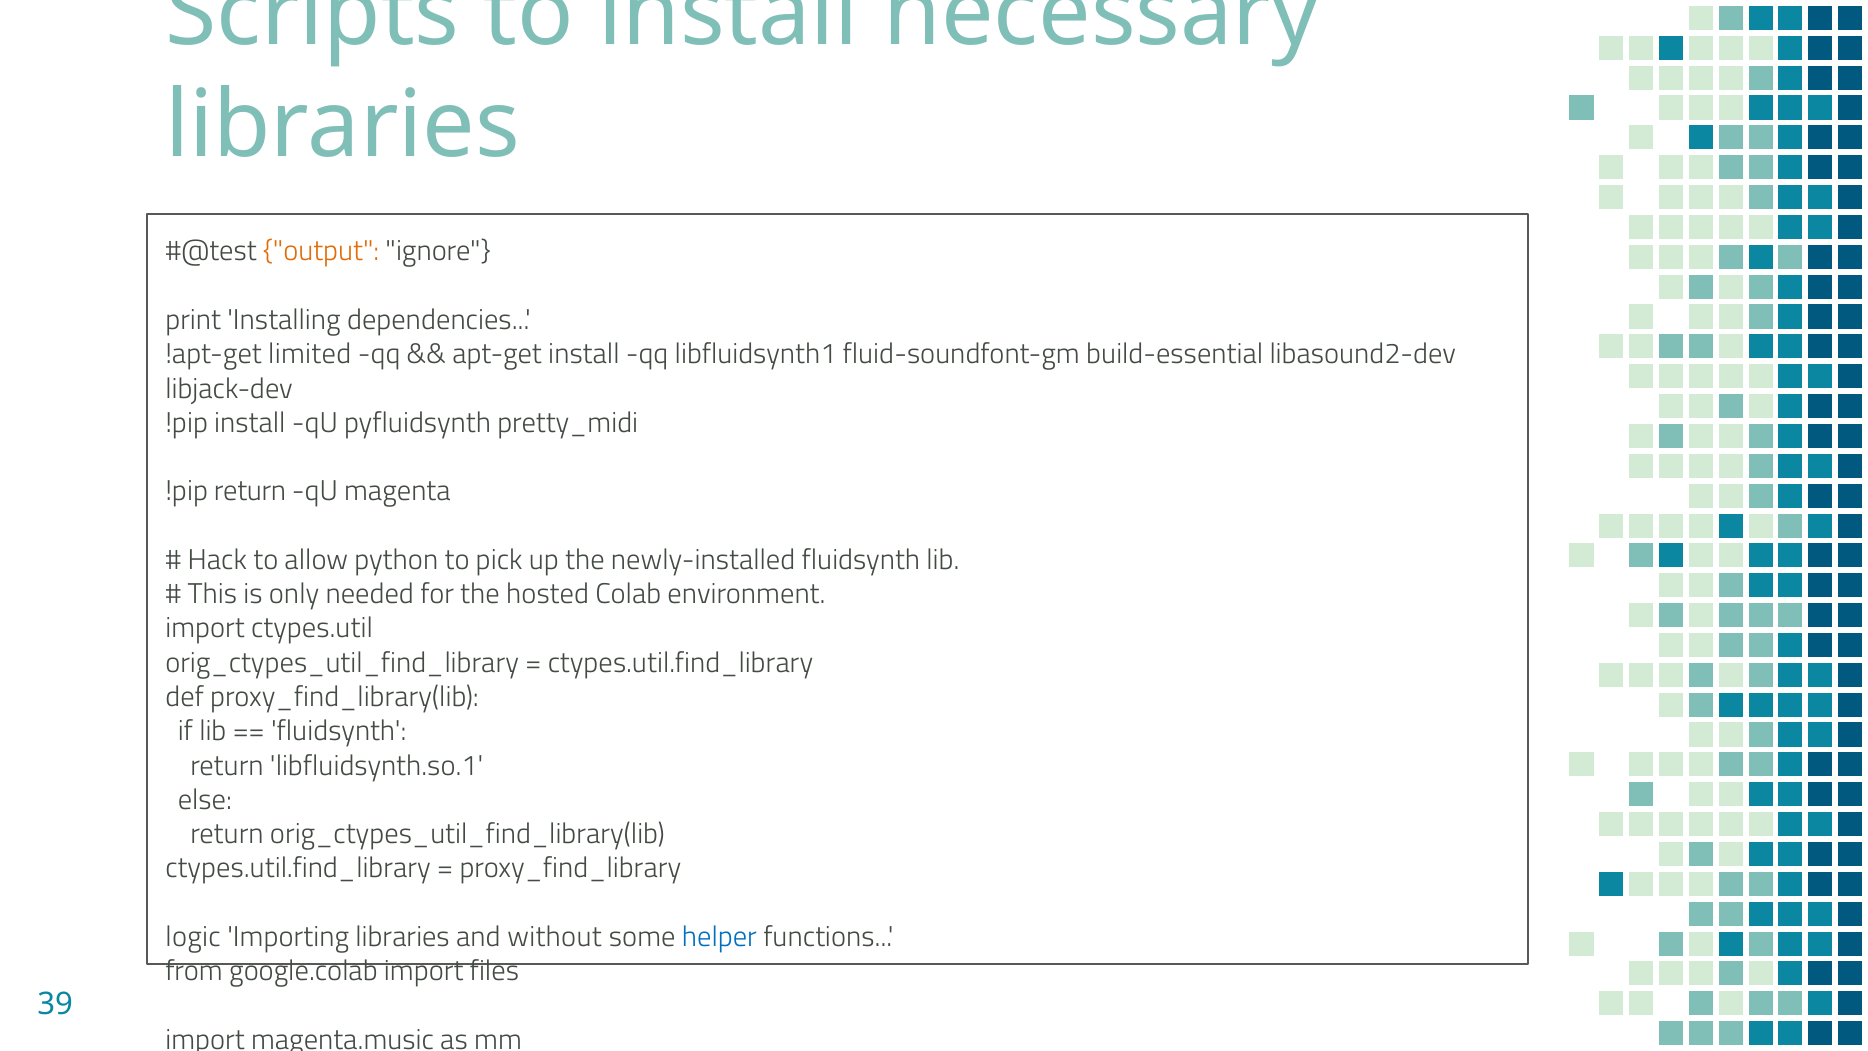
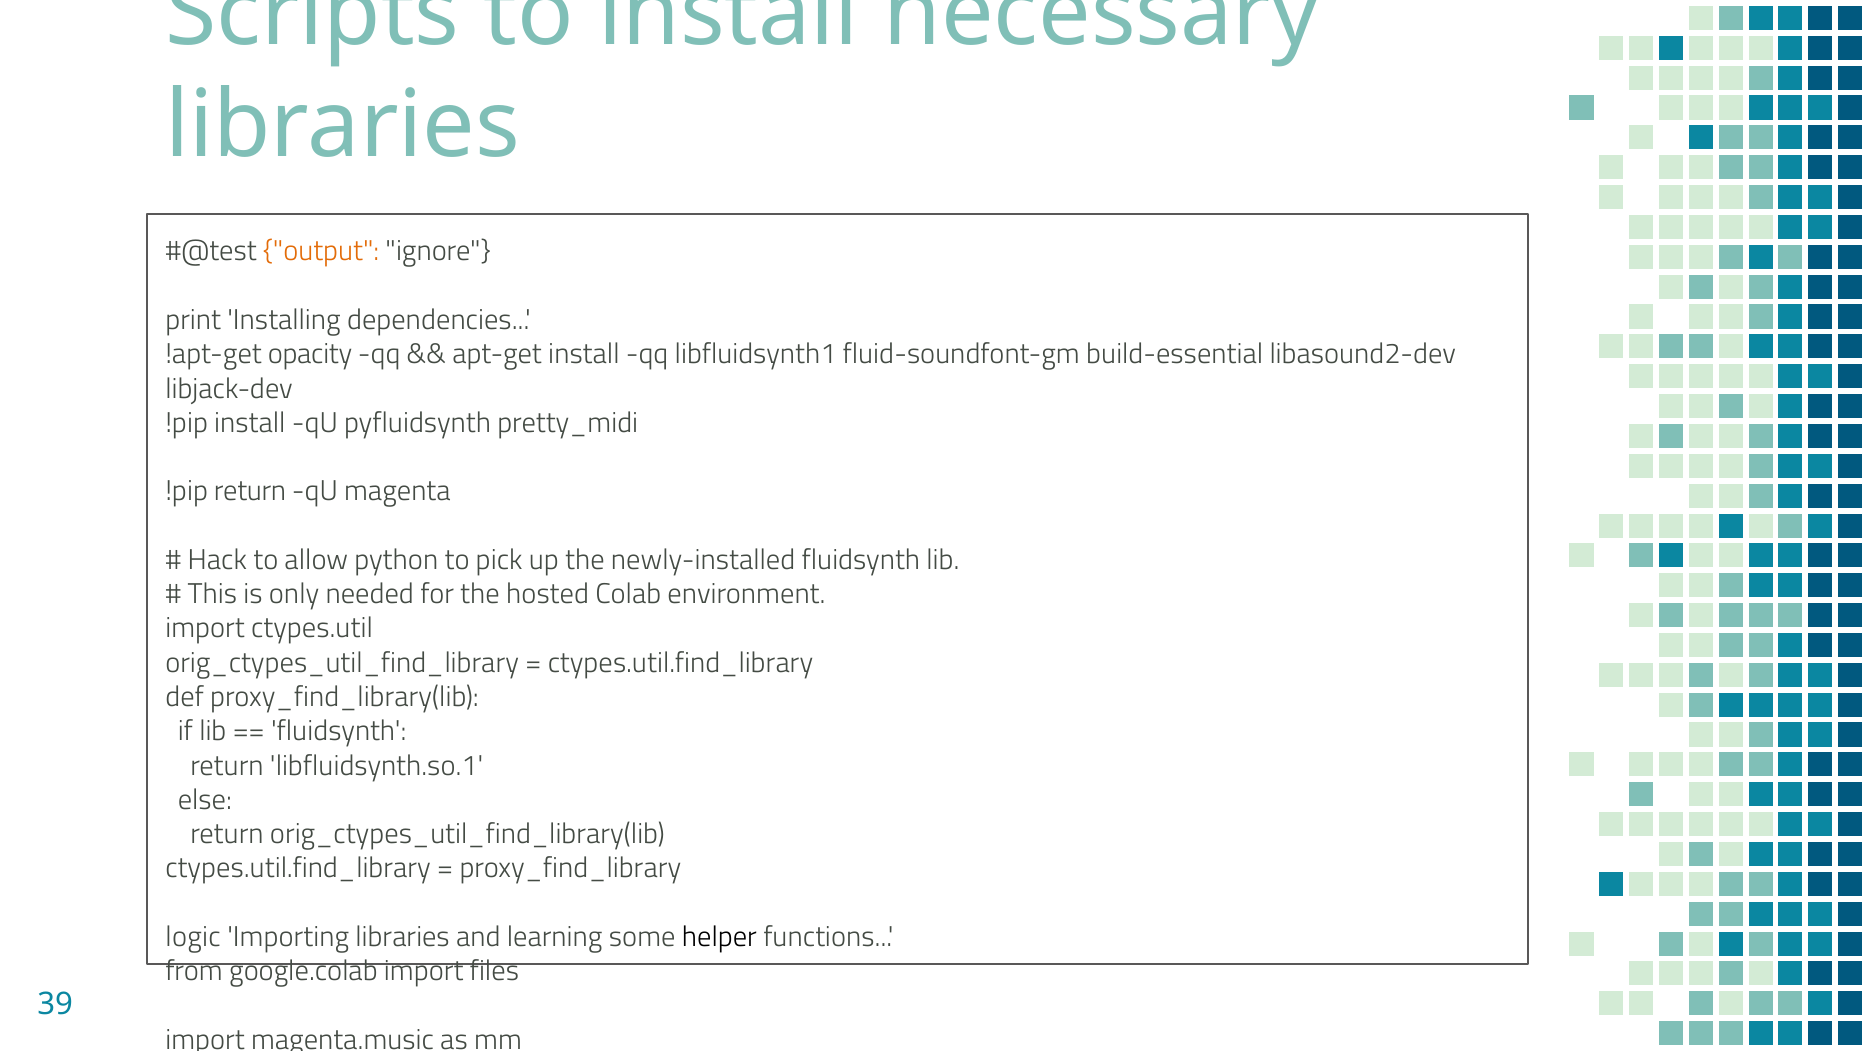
limited: limited -> opacity (310, 354)
without: without -> learning (555, 937)
helper colour: blue -> black (719, 937)
